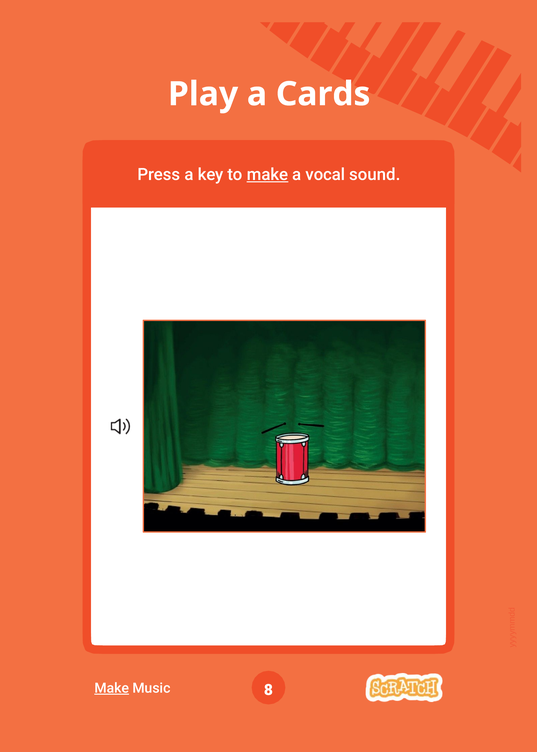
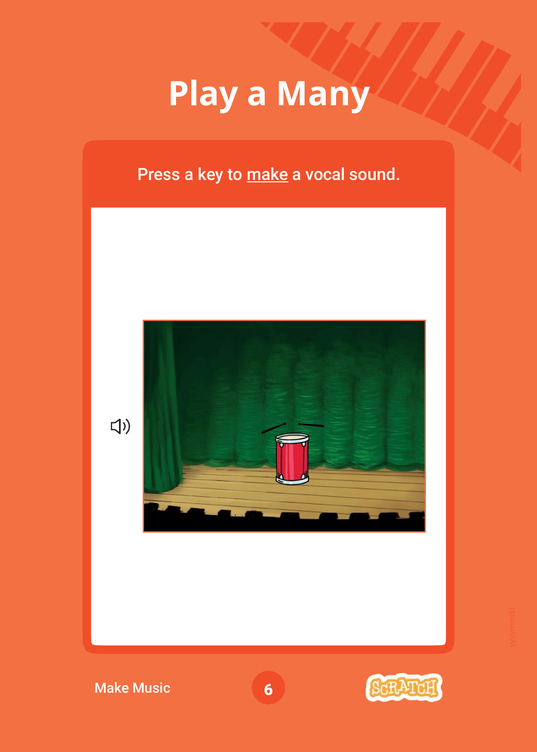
Cards: Cards -> Many (323, 94)
Make underline: present -> none (112, 688)
8: 8 -> 6 (268, 690)
